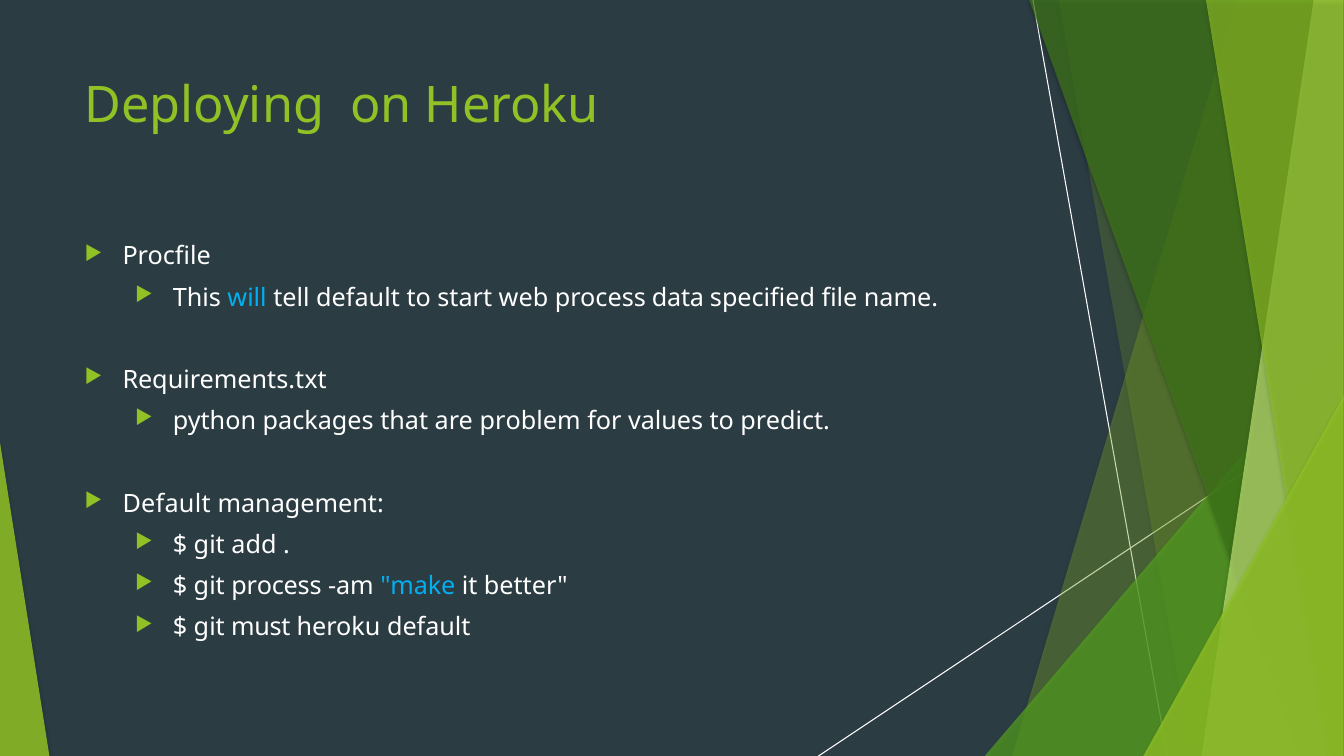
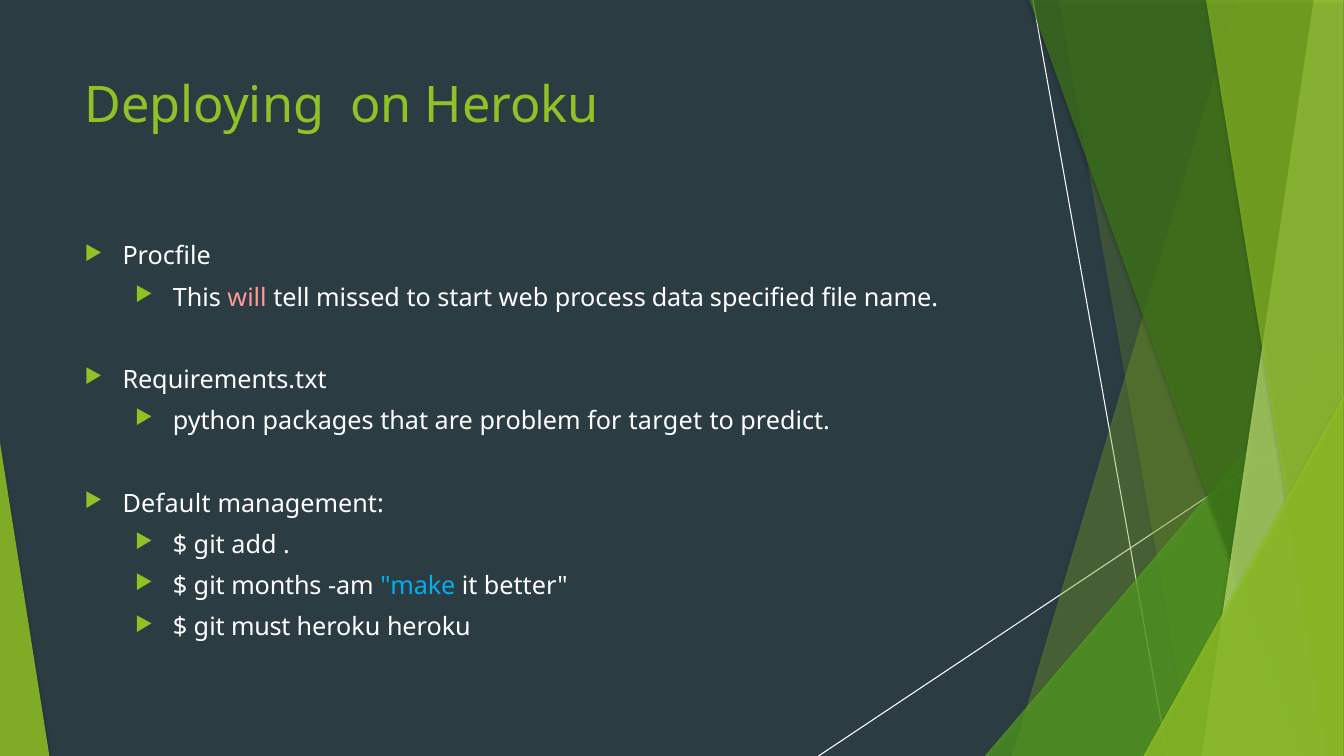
will colour: light blue -> pink (247, 298)
tell default: default -> missed (358, 298)
values: values -> target (665, 422)
git process: process -> months (276, 586)
heroku default: default -> heroku (429, 628)
